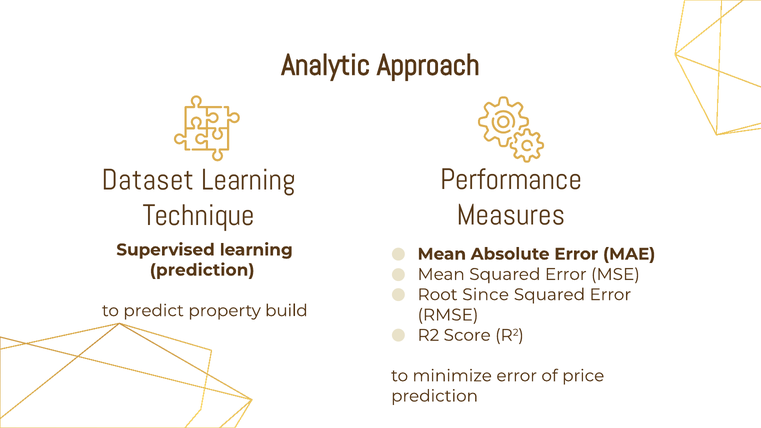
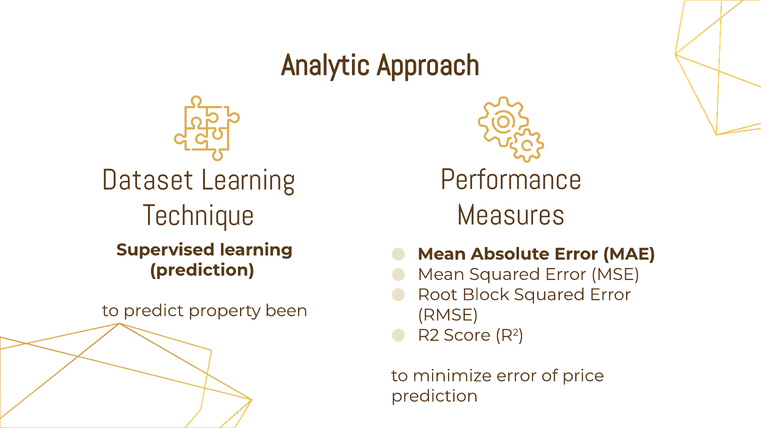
Since: Since -> Block (486, 295)
build: build -> been (286, 311)
